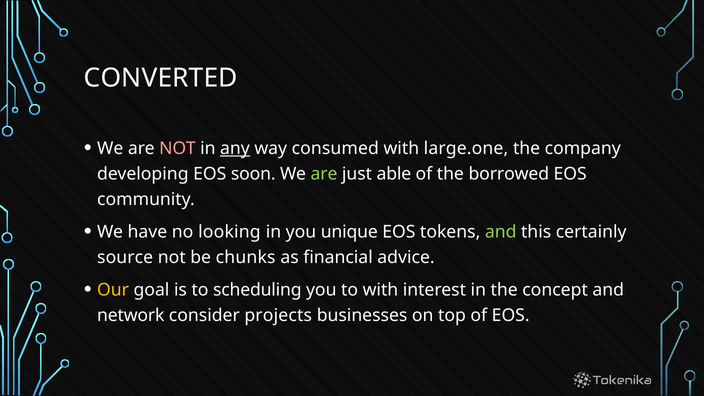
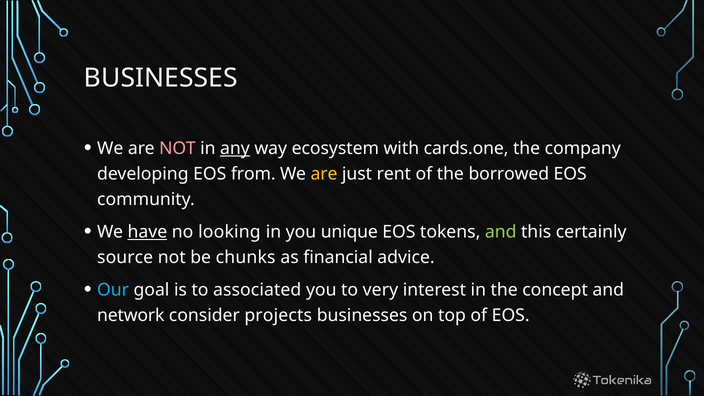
CONVERTED: CONVERTED -> BUSINESSES (161, 78)
consumed: consumed -> ecosystem (335, 149)
large.one: large.one -> cards.one (466, 149)
soon: soon -> from (253, 174)
are colour: light green -> yellow (324, 174)
able: able -> rent (394, 174)
have underline: none -> present (147, 232)
Our colour: yellow -> light blue (113, 290)
scheduling: scheduling -> associated (257, 290)
to with: with -> very (380, 290)
